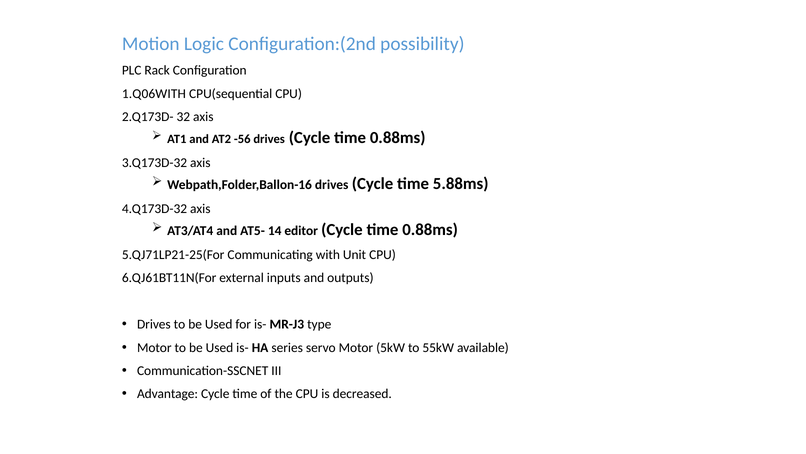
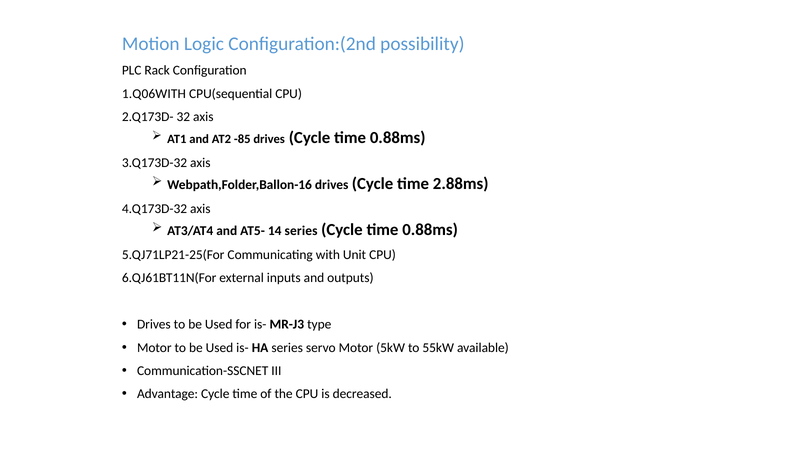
-56: -56 -> -85 (242, 139)
5.88ms: 5.88ms -> 2.88ms (461, 183)
14 editor: editor -> series (301, 230)
